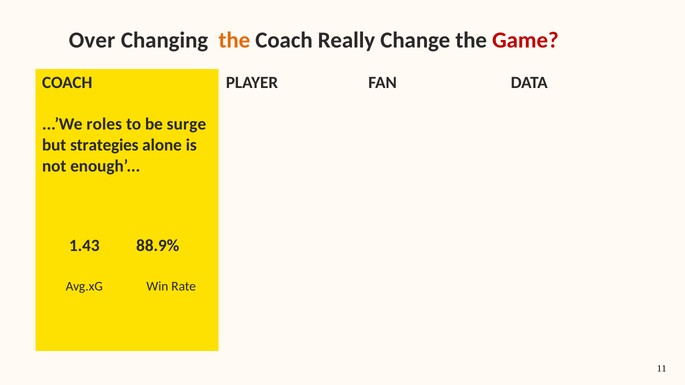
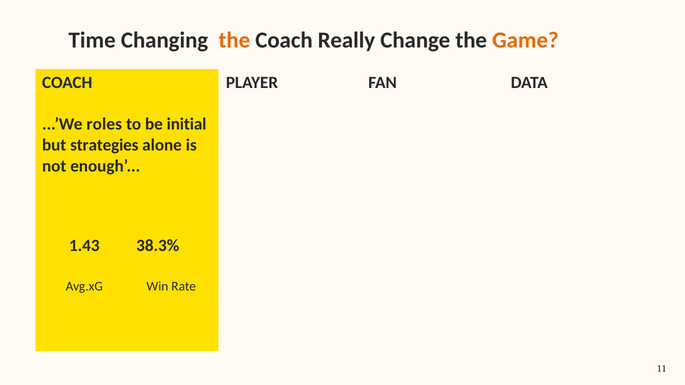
Over: Over -> Time (92, 40)
Game colour: red -> orange (525, 40)
surge: surge -> initial (187, 124)
88.9%: 88.9% -> 38.3% (158, 246)
